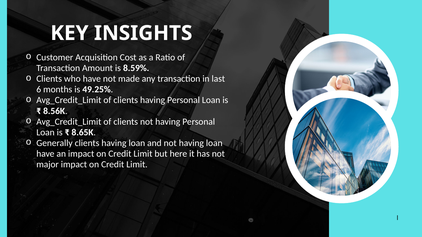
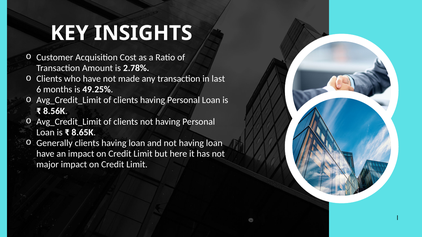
8.59%: 8.59% -> 2.78% (136, 68)
